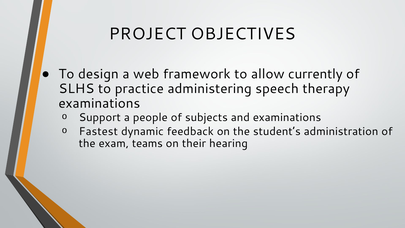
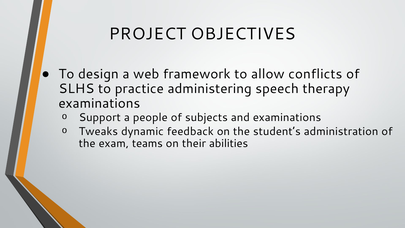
currently: currently -> conflicts (315, 74)
Fastest: Fastest -> Tweaks (98, 131)
hearing: hearing -> abilities (229, 143)
